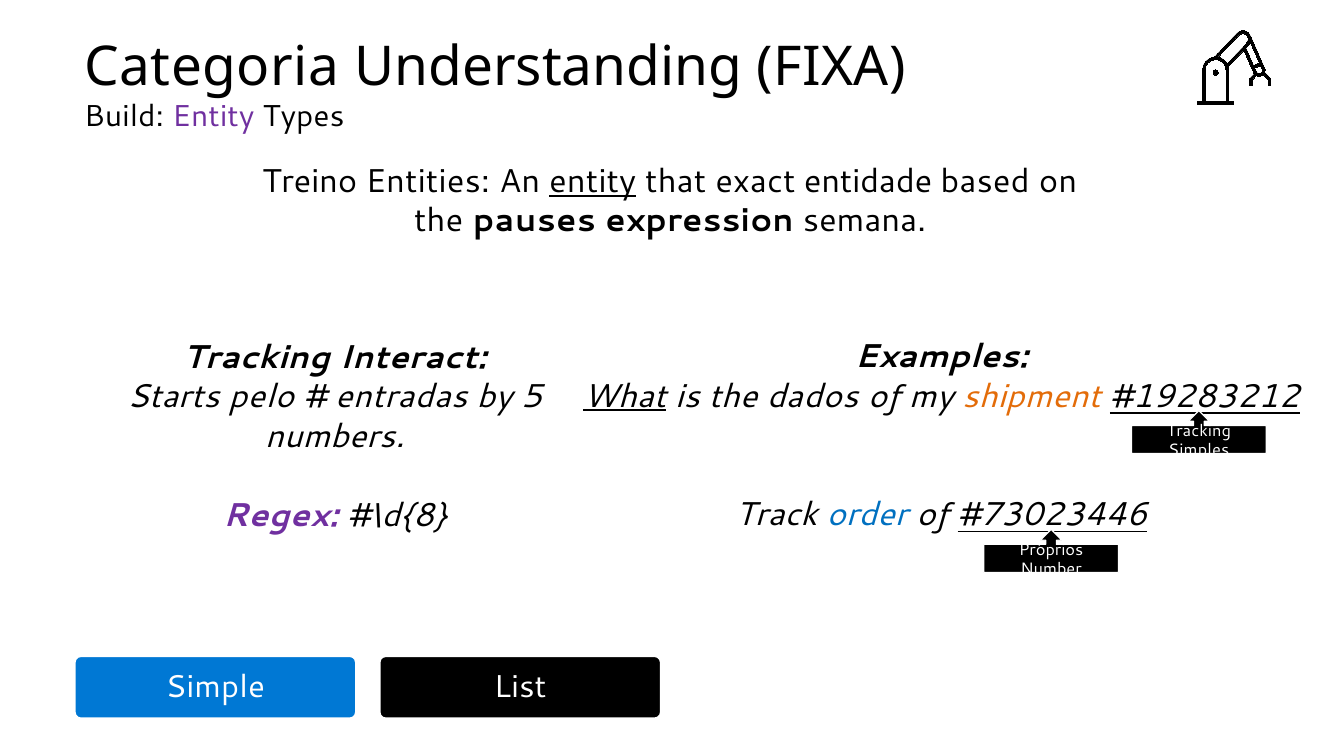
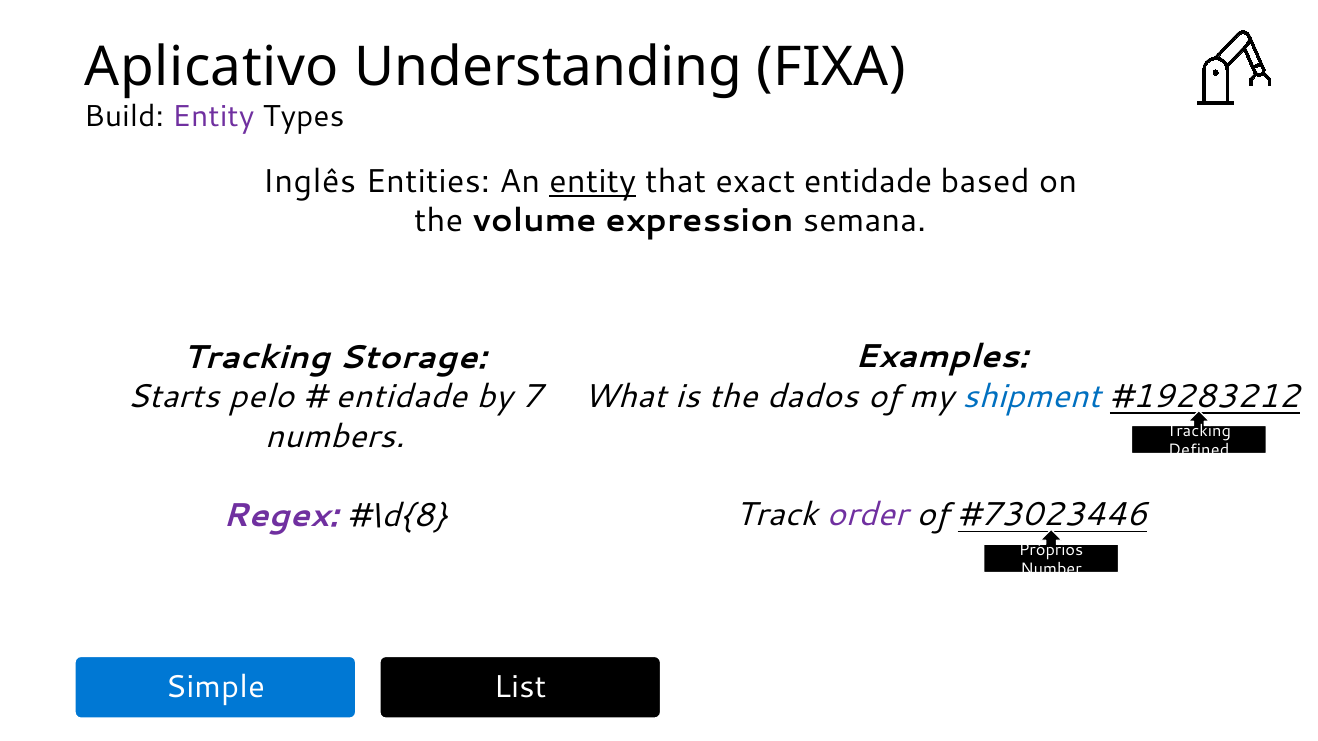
Categoria: Categoria -> Aplicativo (212, 67)
Treino: Treino -> Inglês (309, 182)
pauses: pauses -> volume (535, 221)
Interact: Interact -> Storage (413, 358)
What underline: present -> none (625, 396)
shipment colour: orange -> blue (1032, 396)
entradas: entradas -> entidade (401, 397)
5: 5 -> 7 (532, 397)
Simples: Simples -> Defined (1199, 451)
order colour: blue -> purple (867, 515)
